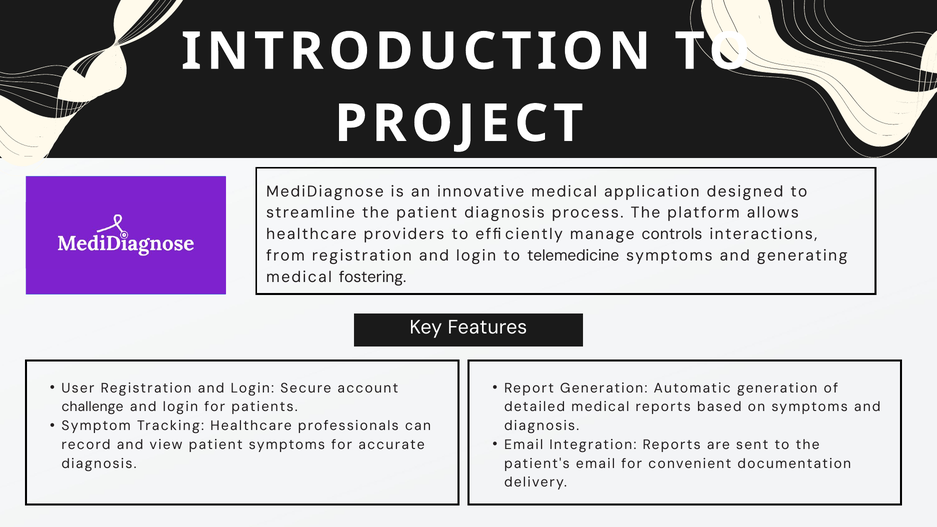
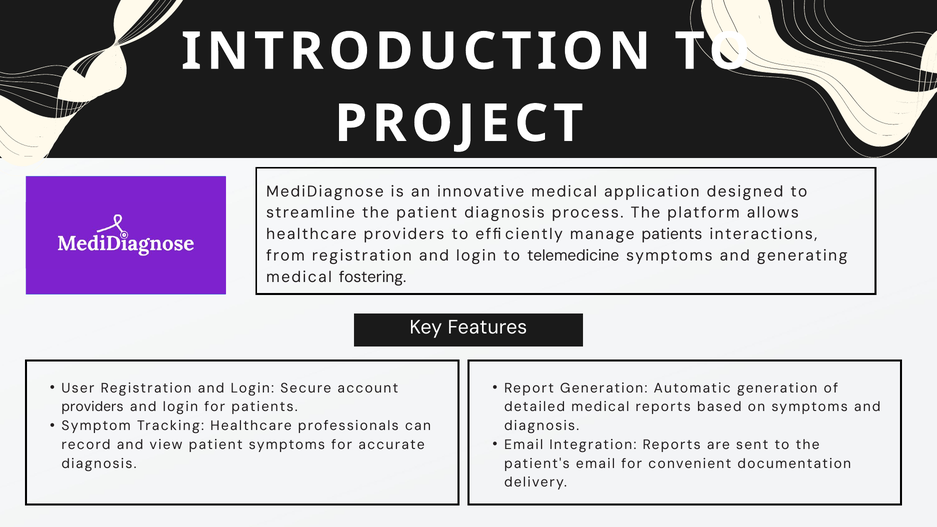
manage controls: controls -> patients (672, 234)
challenge: challenge -> providers (92, 407)
